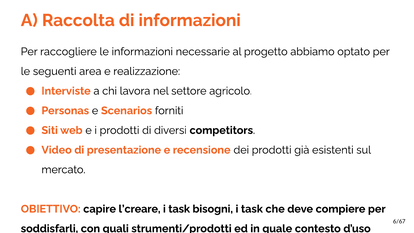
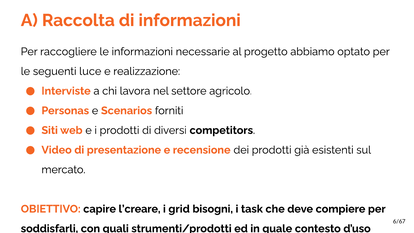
area: area -> luce (90, 71)
task: task -> grid (179, 209)
